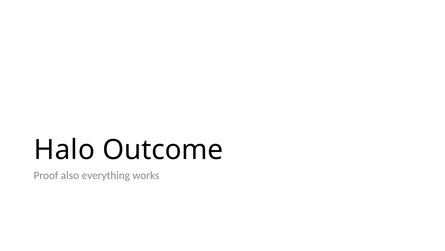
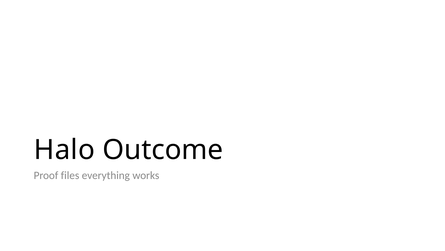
also: also -> files (70, 175)
